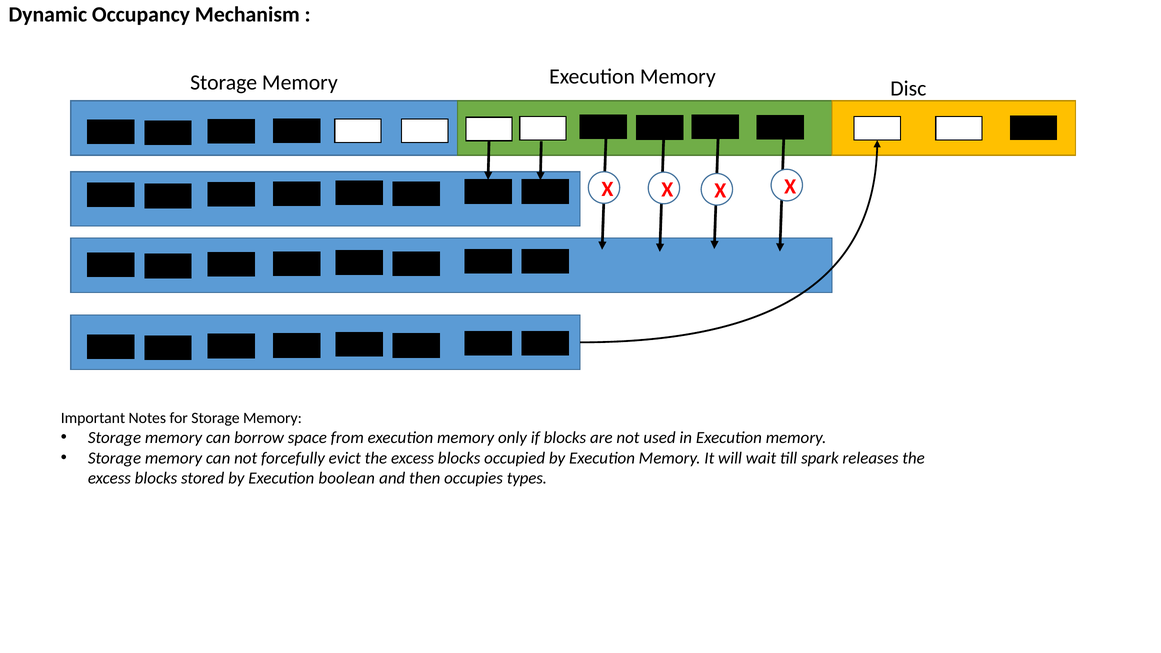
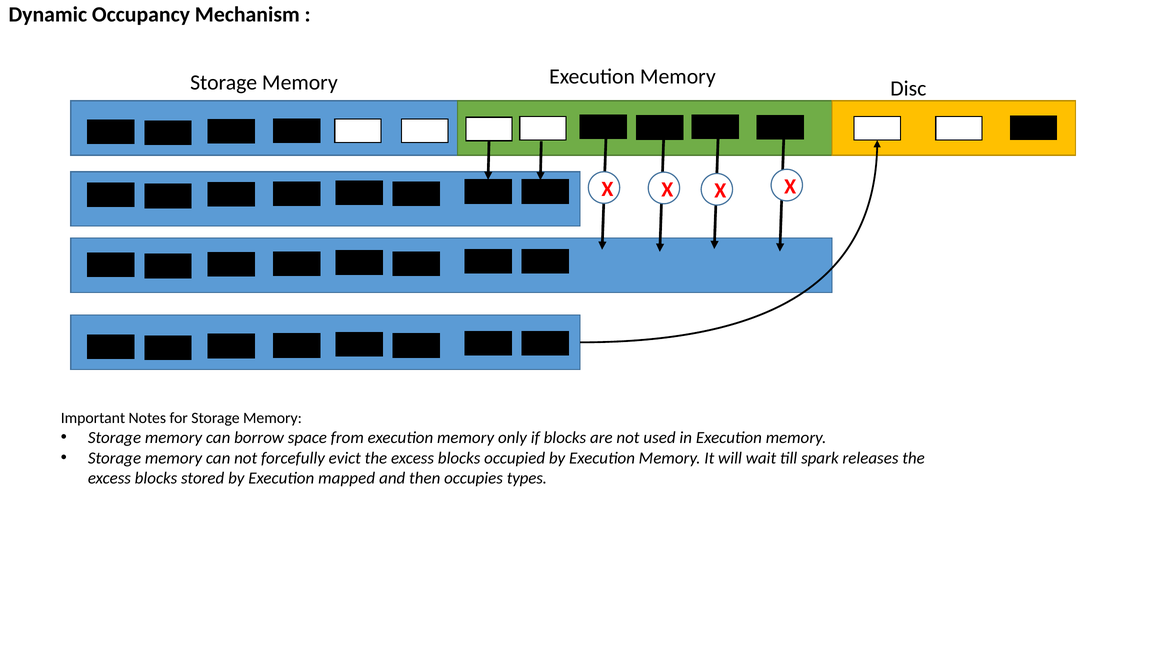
boolean: boolean -> mapped (347, 478)
